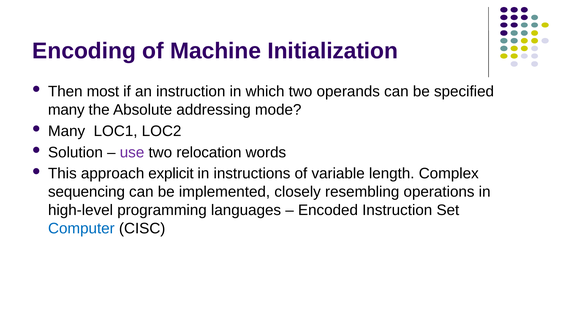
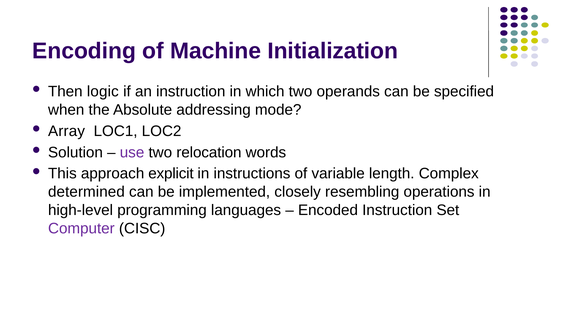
most: most -> logic (103, 91)
many: many -> when (66, 110)
Many: Many -> Array (67, 131)
sequencing: sequencing -> determined (86, 192)
Computer colour: blue -> purple (81, 228)
